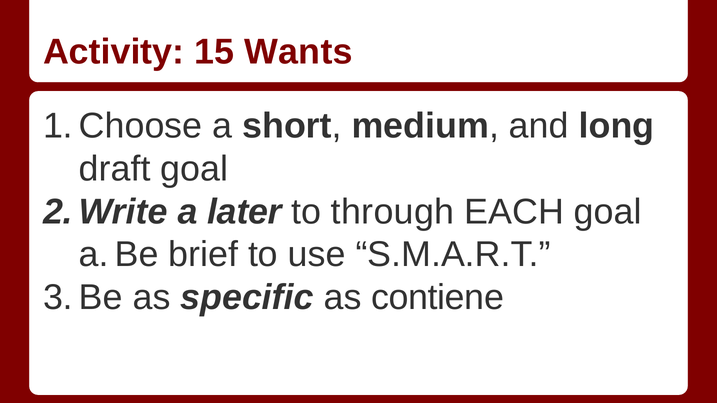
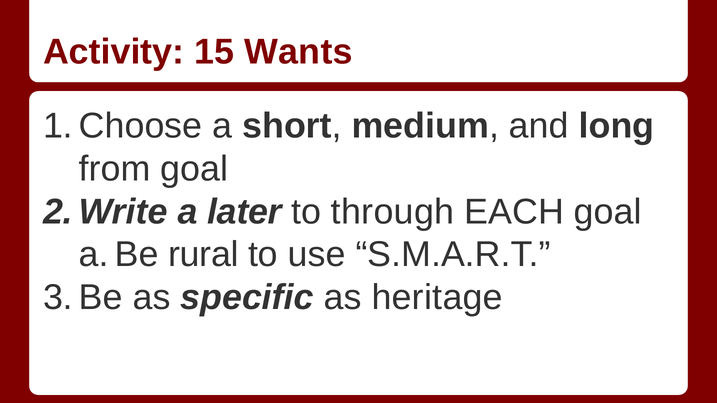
draft: draft -> from (115, 169)
brief: brief -> rural (203, 255)
contiene: contiene -> heritage (437, 298)
